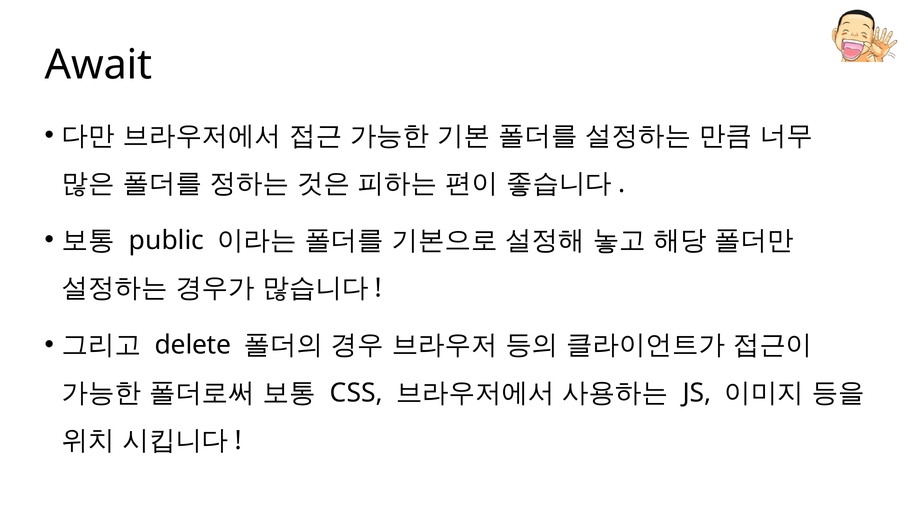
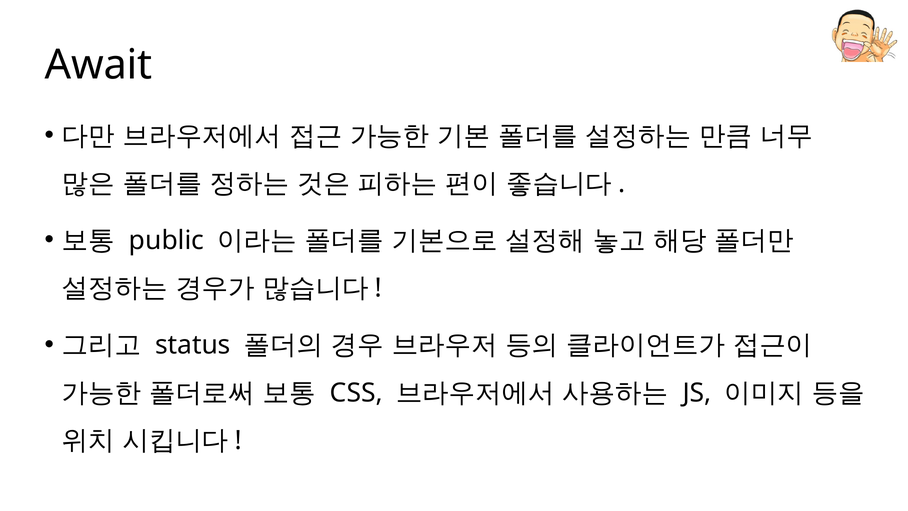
delete: delete -> status (193, 345)
